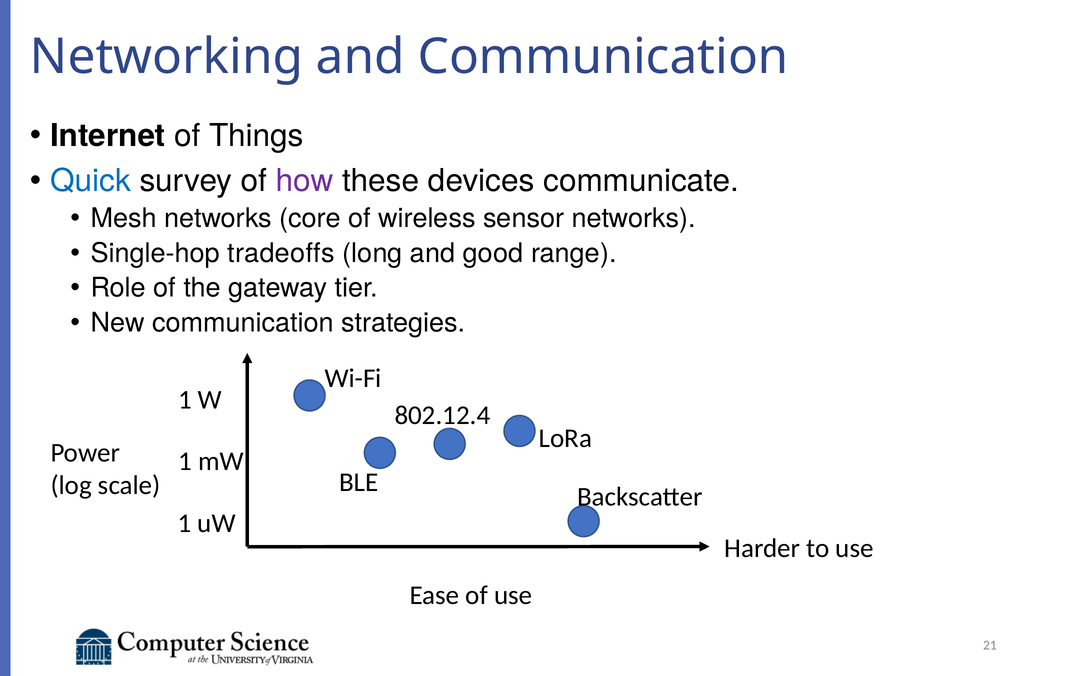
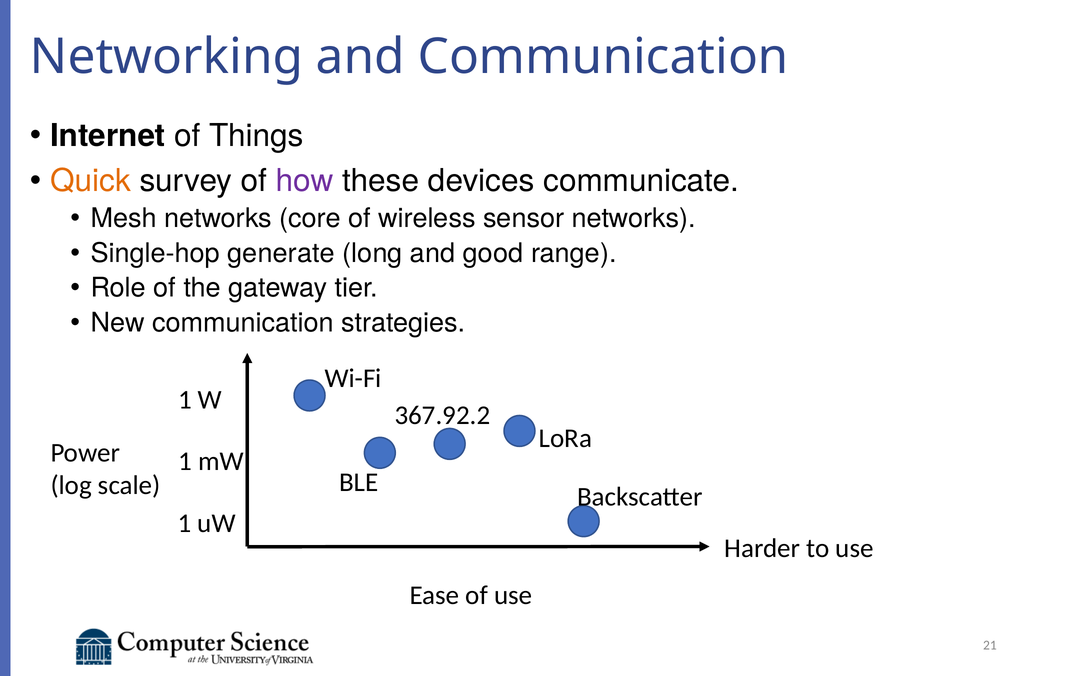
Quick colour: blue -> orange (91, 181)
tradeoffs: tradeoffs -> generate (281, 253)
802.12.4: 802.12.4 -> 367.92.2 (442, 415)
